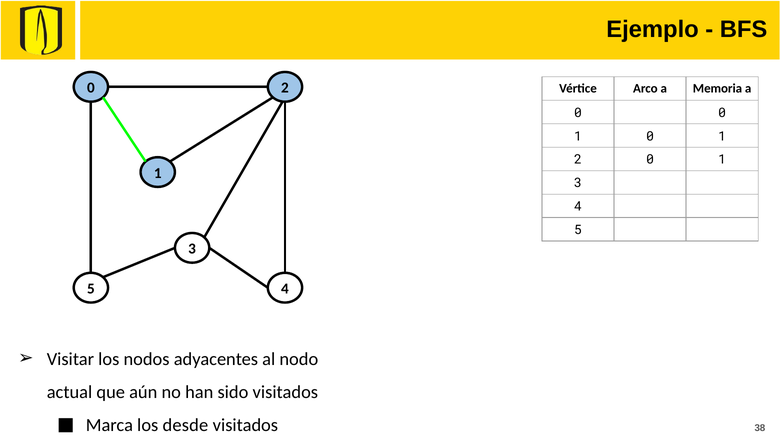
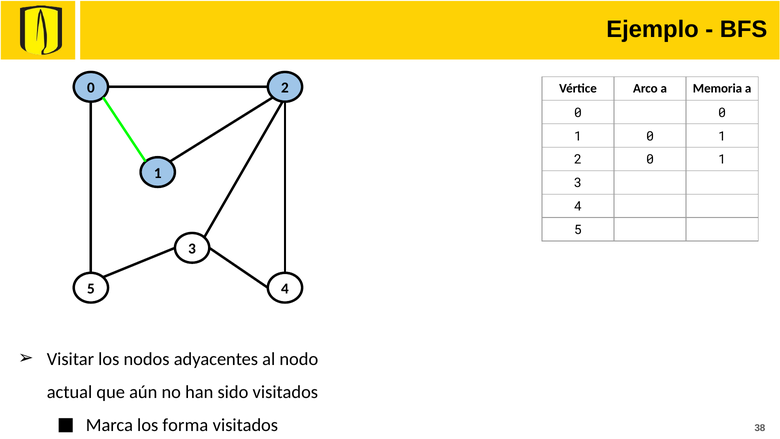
desde: desde -> forma (185, 425)
